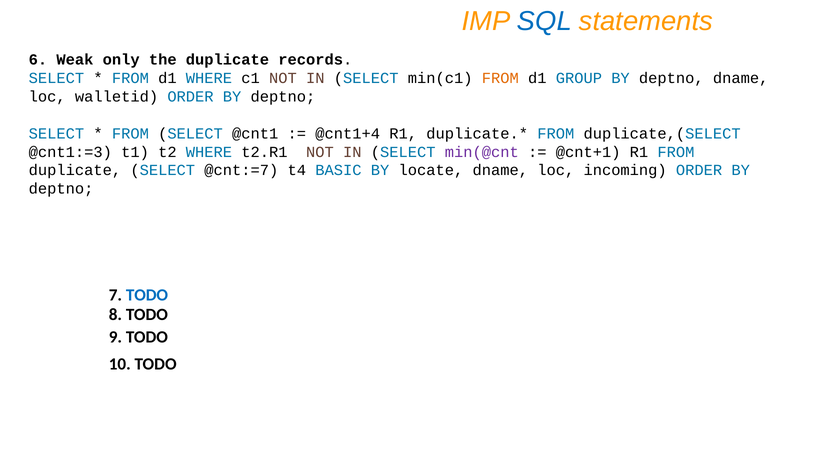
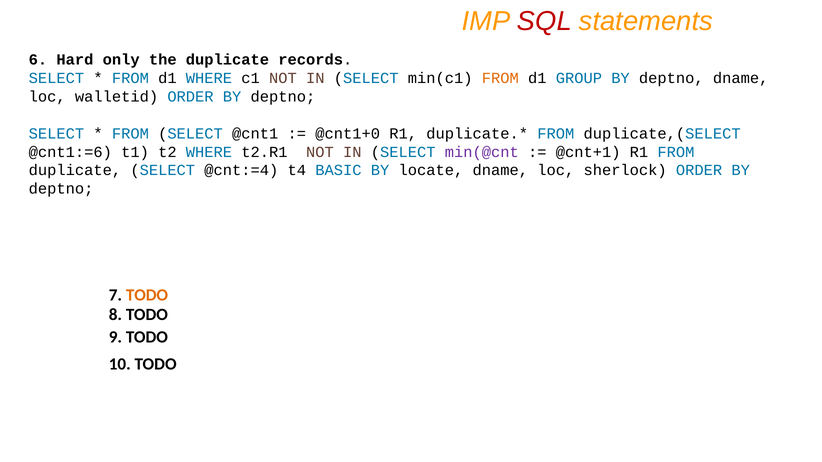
SQL colour: blue -> red (544, 21)
Weak: Weak -> Hard (75, 60)
@cnt1+4: @cnt1+4 -> @cnt1+0 (348, 134)
@cnt1:=3: @cnt1:=3 -> @cnt1:=6 (70, 152)
@cnt:=7: @cnt:=7 -> @cnt:=4 (241, 171)
incoming: incoming -> sherlock (625, 171)
TODO colour: blue -> orange (147, 295)
